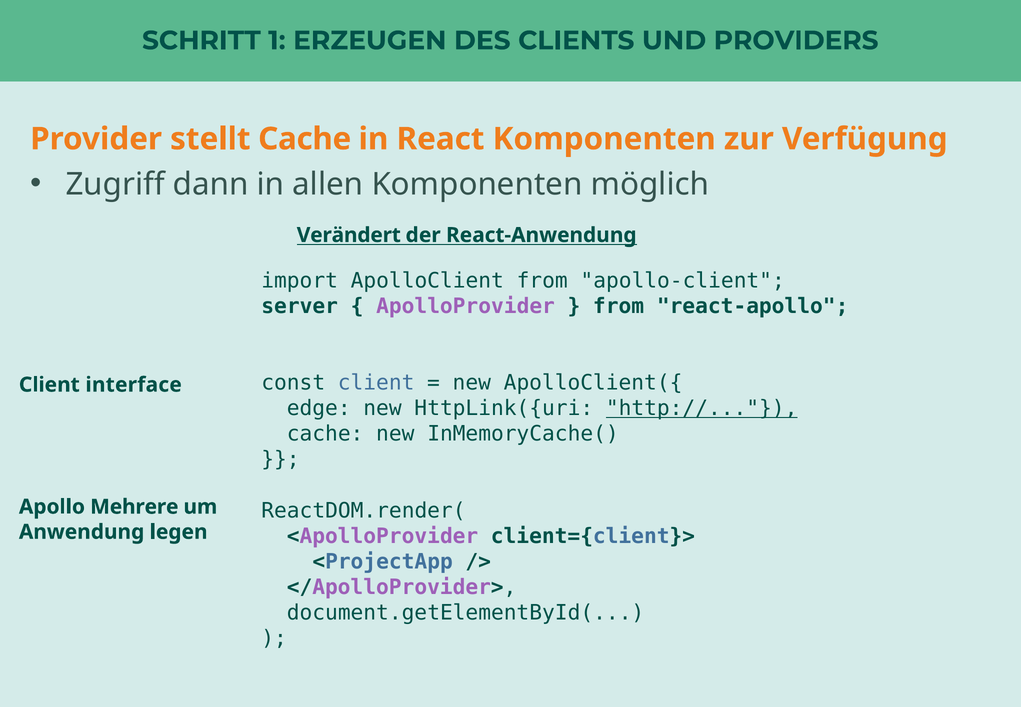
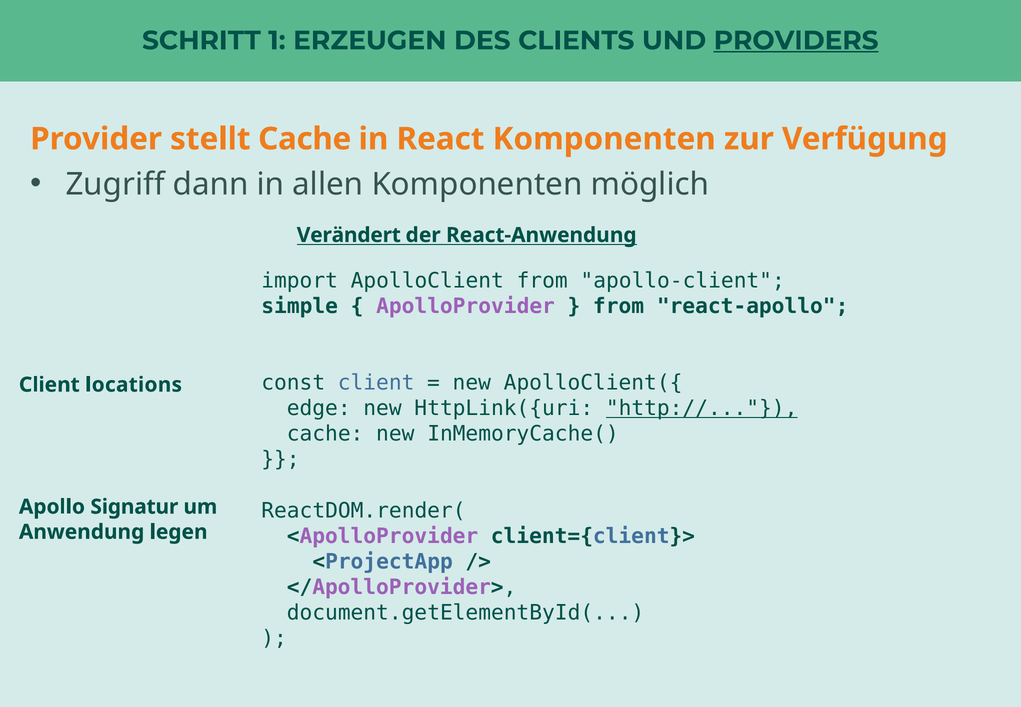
PROVIDERS underline: none -> present (796, 41)
server: server -> simple (300, 306)
interface: interface -> locations (134, 385)
Mehrere: Mehrere -> Signatur (134, 507)
